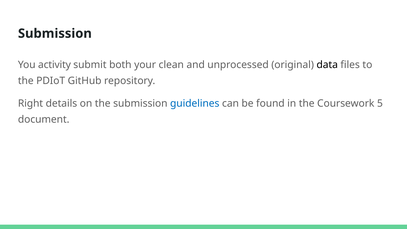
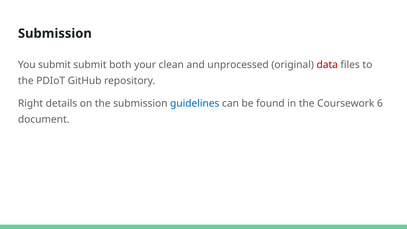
You activity: activity -> submit (55, 65)
data colour: black -> red (327, 65)
5: 5 -> 6 (380, 104)
